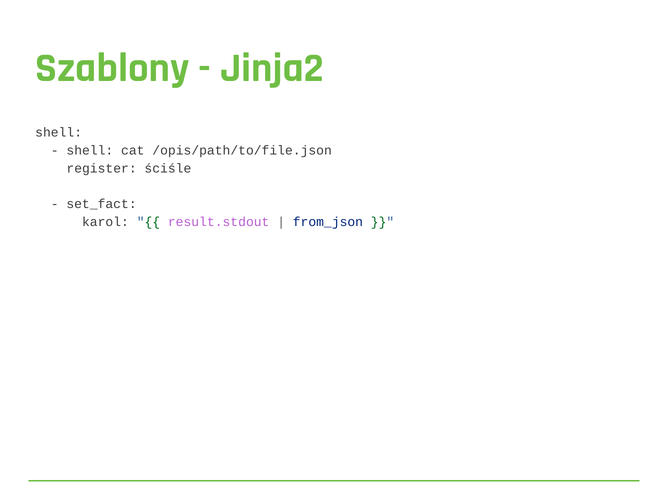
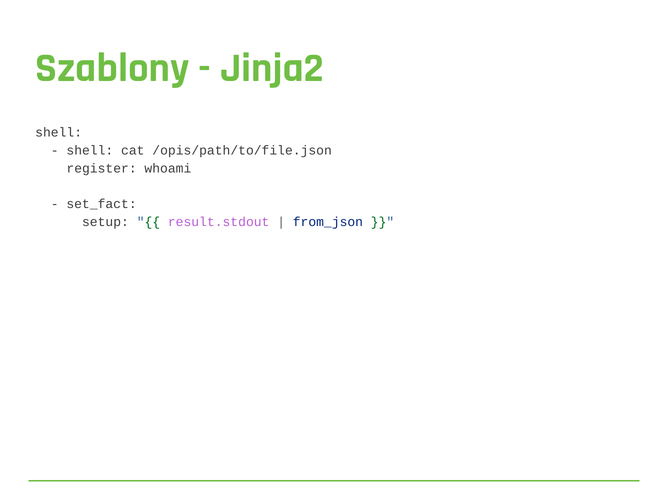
ściśle: ściśle -> whoami (168, 168)
karol: karol -> setup (105, 222)
